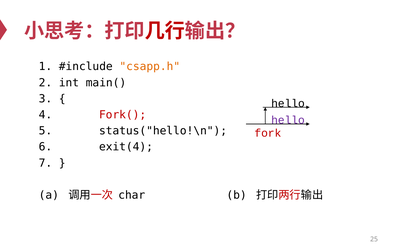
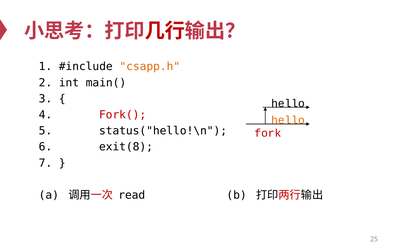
hello colour: purple -> orange (288, 120)
exit(4: exit(4 -> exit(8 (126, 147)
char: char -> read (132, 195)
